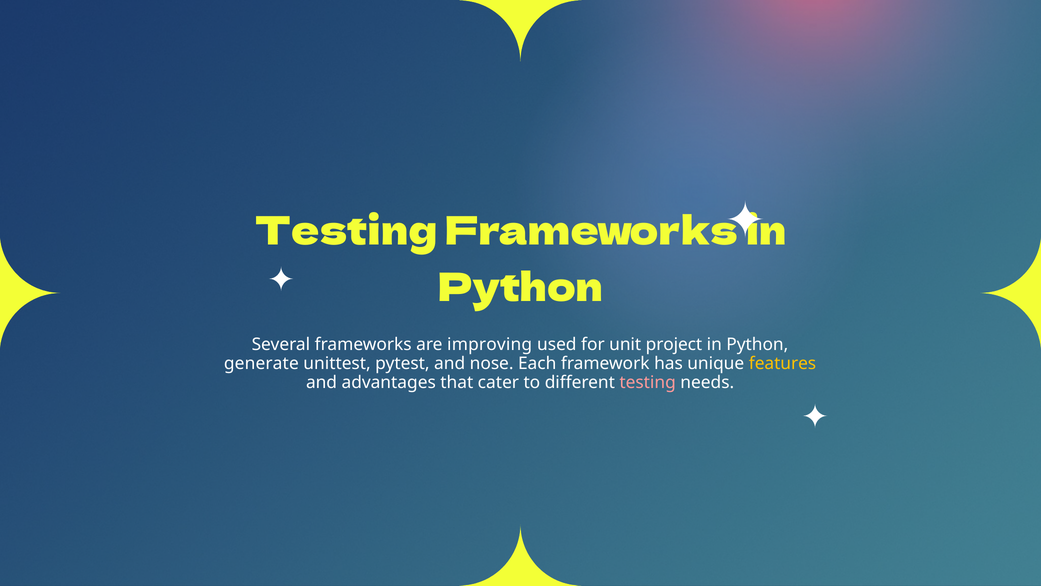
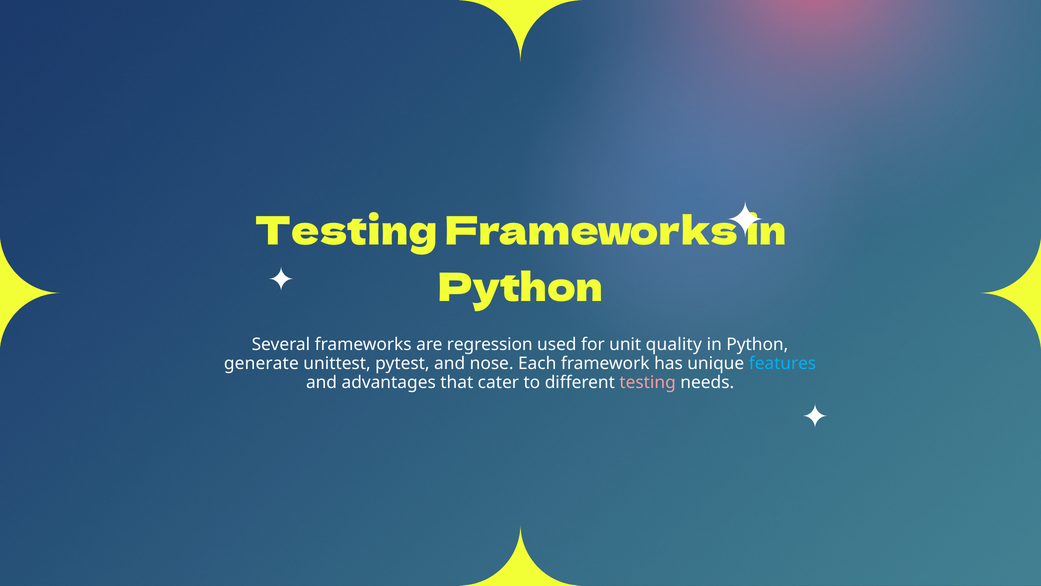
improving: improving -> regression (490, 344)
project: project -> quality (674, 344)
features colour: yellow -> light blue (783, 363)
